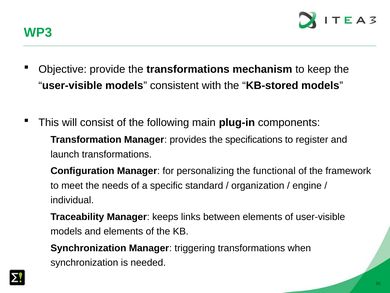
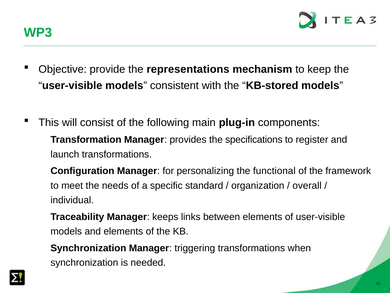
the transformations: transformations -> representations (188, 69)
engine: engine -> overall (307, 185)
